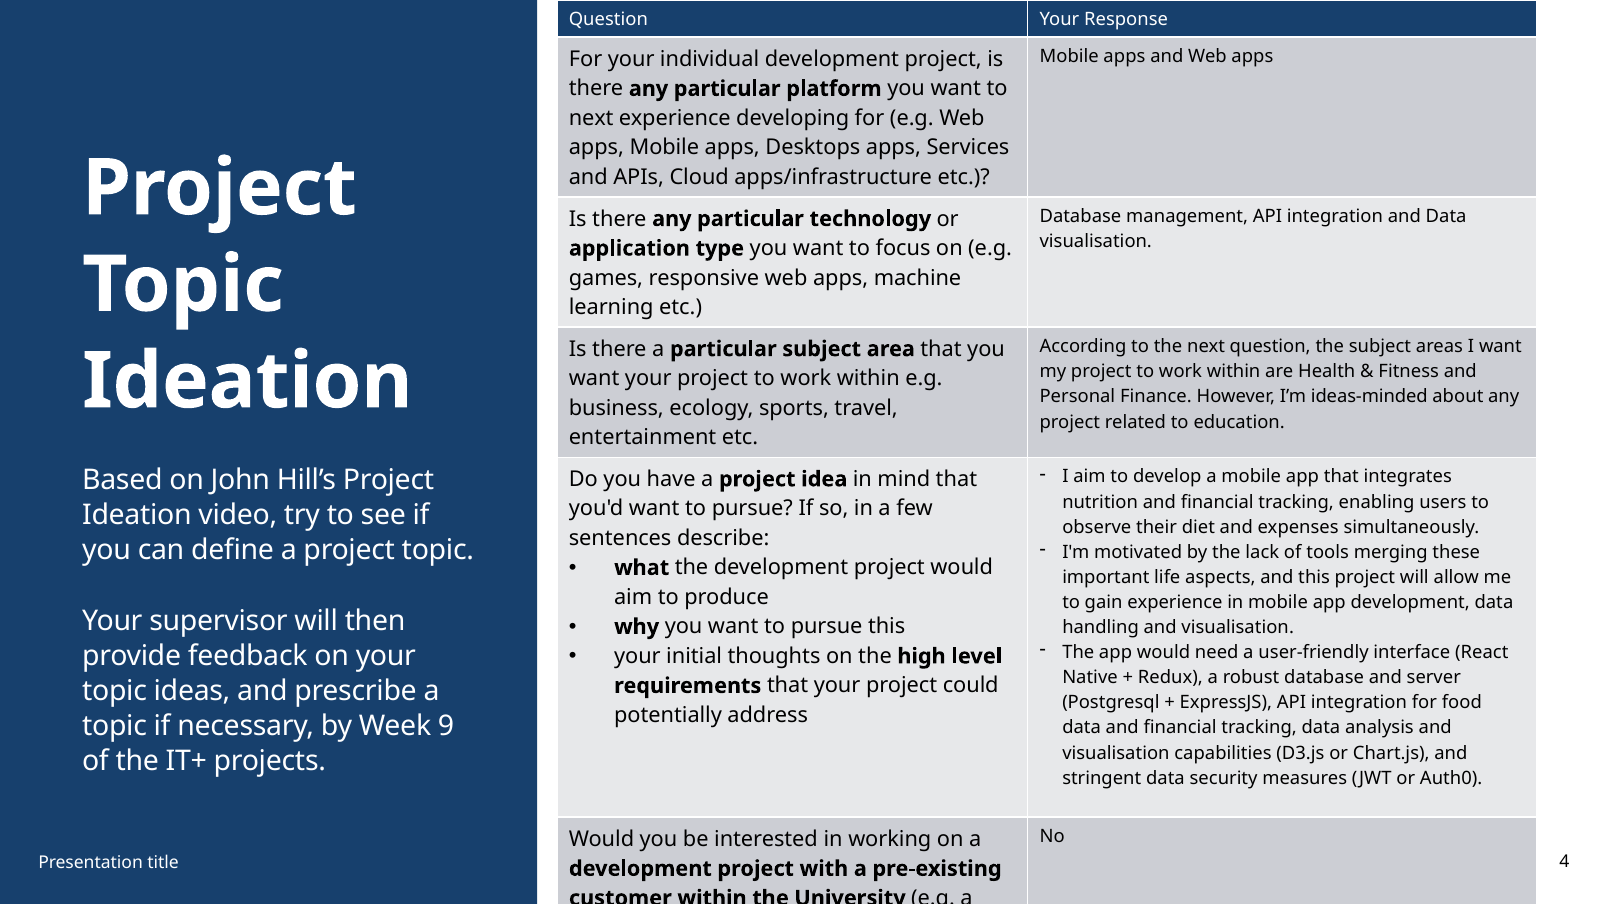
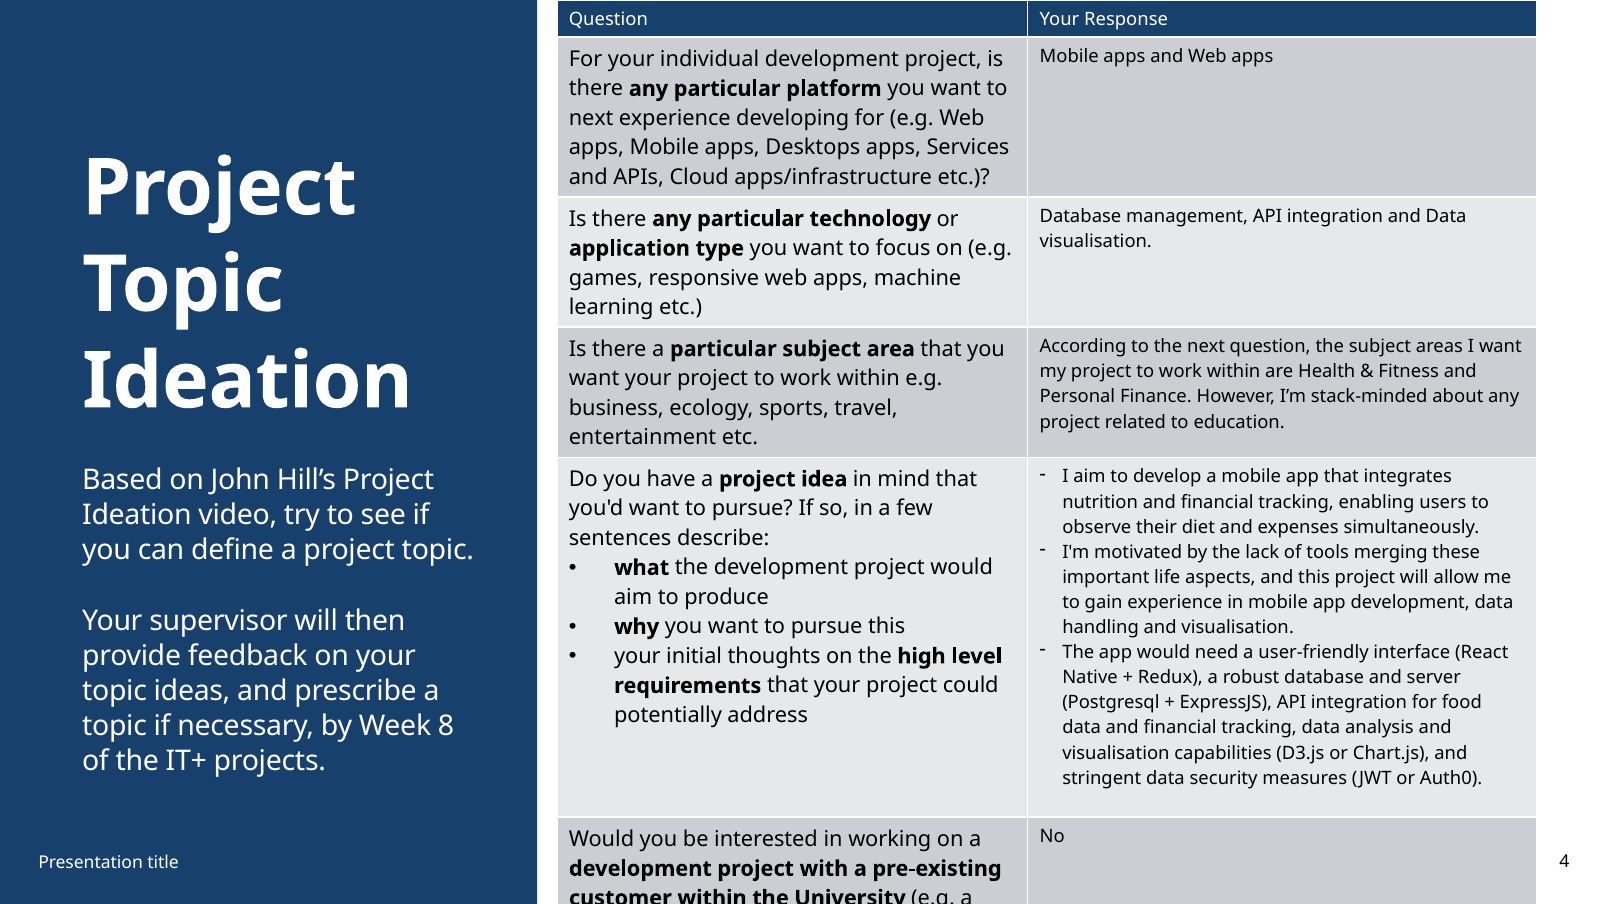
ideas-minded: ideas-minded -> stack-minded (1369, 397)
9: 9 -> 8 (446, 726)
